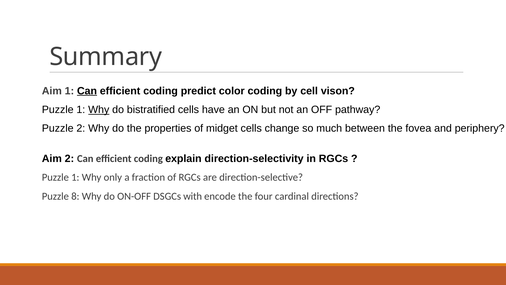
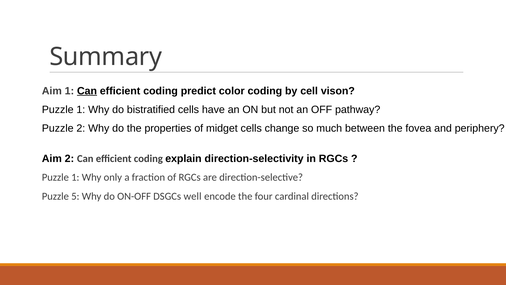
Why underline: present -> none (99, 110)
8: 8 -> 5 (75, 196)
with: with -> well (193, 196)
